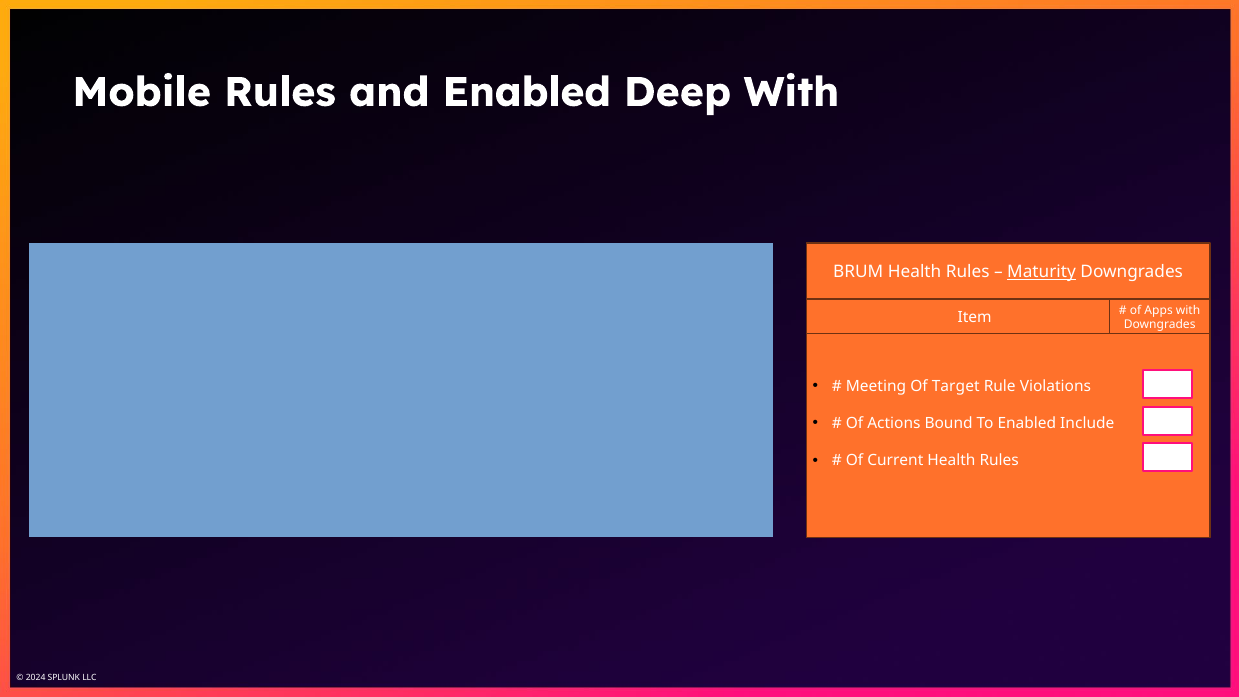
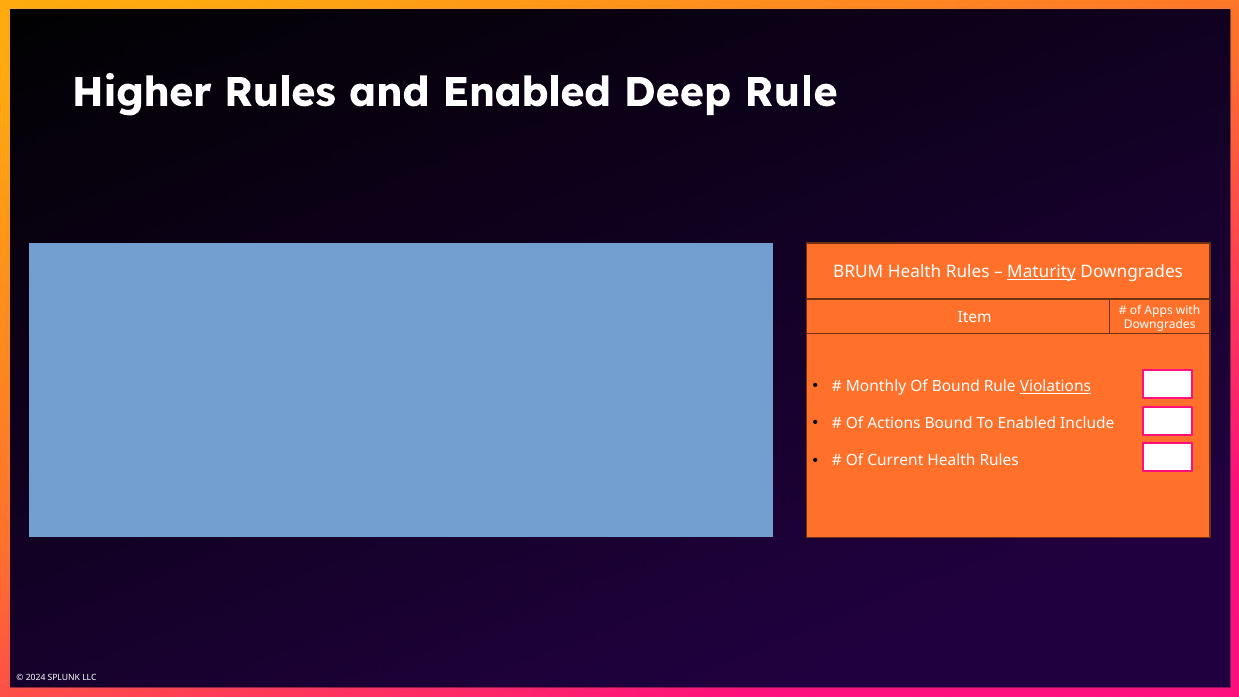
Mobile: Mobile -> Higher (142, 92)
Deep With: With -> Rule (791, 92)
Meeting: Meeting -> Monthly (876, 386)
Of Target: Target -> Bound (956, 386)
Violations underline: none -> present (1055, 386)
